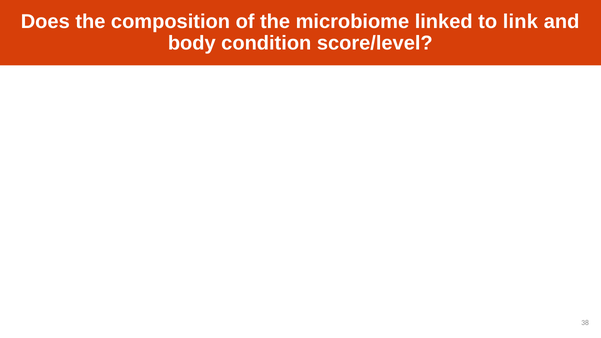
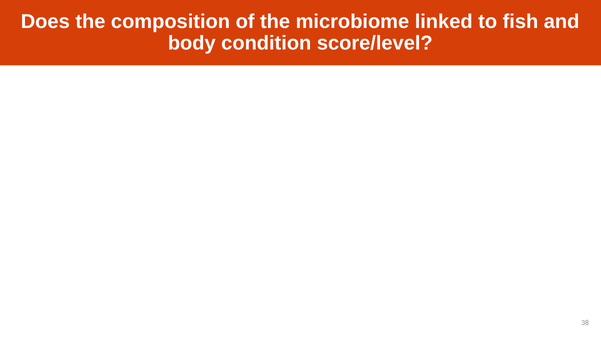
link: link -> fish (520, 22)
